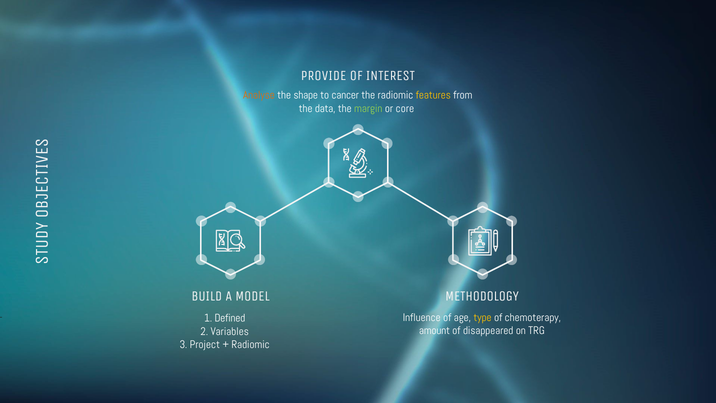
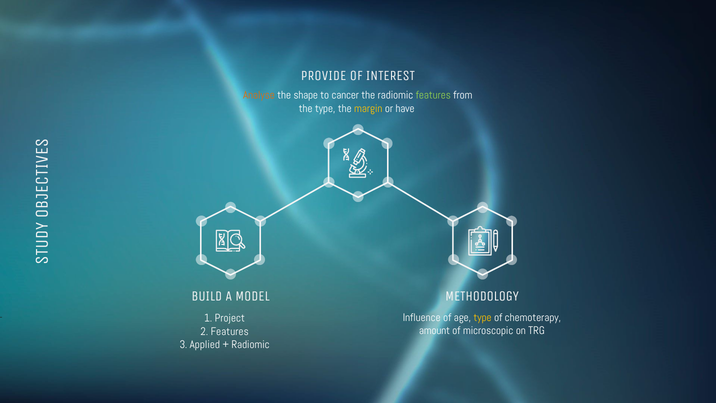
features colour: yellow -> light green (433, 95)
the data: data -> type (325, 108)
margin colour: light green -> yellow (368, 108)
core: core -> have (405, 108)
Defined: Defined -> Project (230, 318)
disappeared: disappeared -> microscopic (488, 330)
2 Variables: Variables -> Features (230, 331)
Project: Project -> Applied (205, 344)
